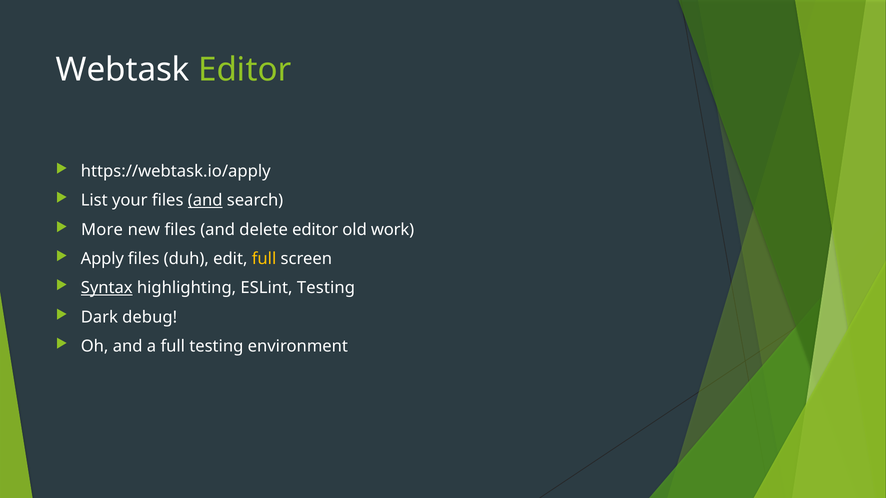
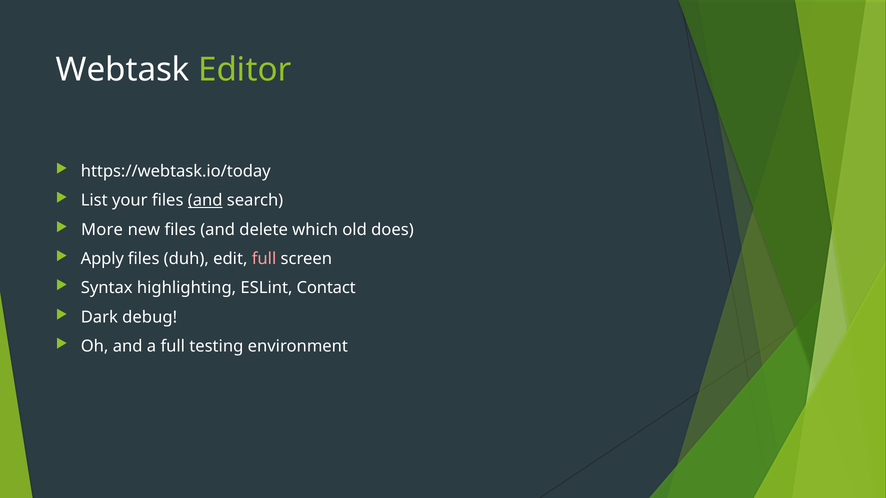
https://webtask.io/apply: https://webtask.io/apply -> https://webtask.io/today (176, 171)
delete editor: editor -> which (315, 230)
work: work -> does (392, 230)
full colour: yellow -> pink (264, 259)
Syntax underline: present -> none (107, 288)
ESLint Testing: Testing -> Contact (326, 288)
